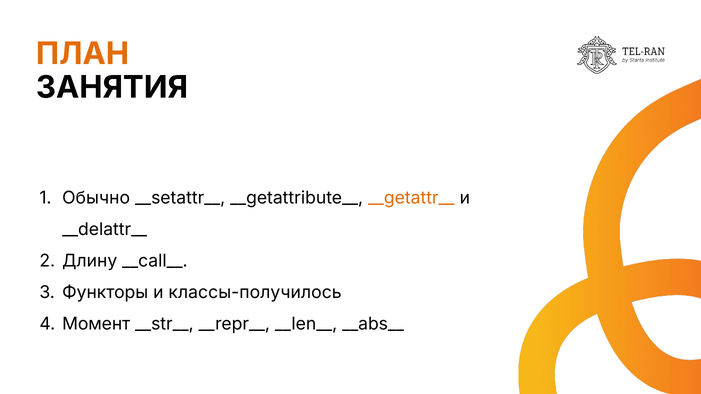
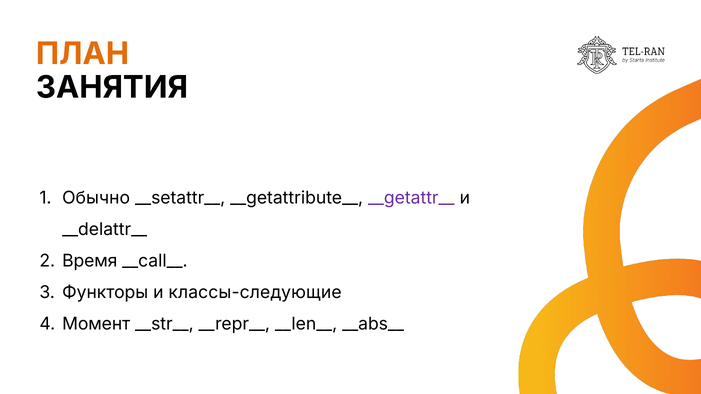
__getattr__ colour: orange -> purple (411, 198)
Длину: Длину -> Время (90, 261)
классы-получилось: классы-получилось -> классы-следующие (255, 293)
